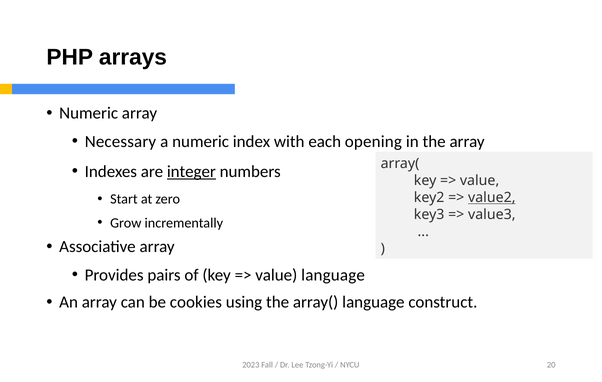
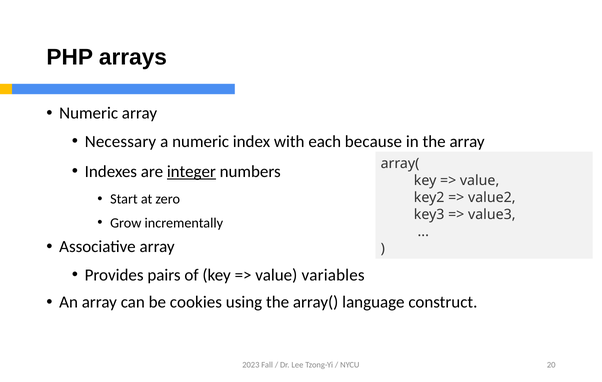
opening: opening -> because (373, 142)
value2 underline: present -> none (492, 198)
value language: language -> variables (333, 275)
